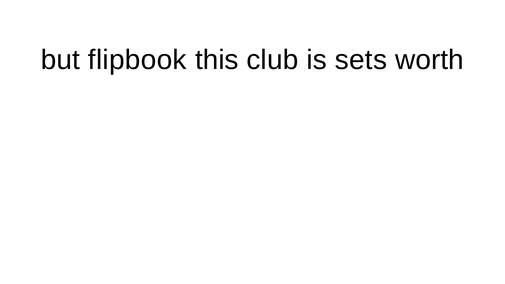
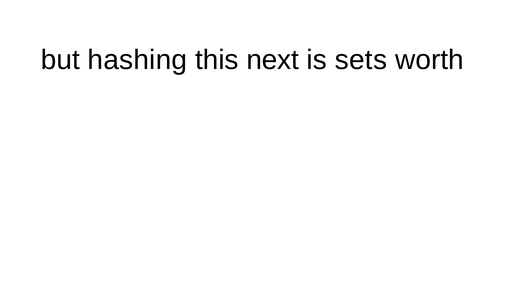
flipbook: flipbook -> hashing (137, 60)
club: club -> next (273, 60)
